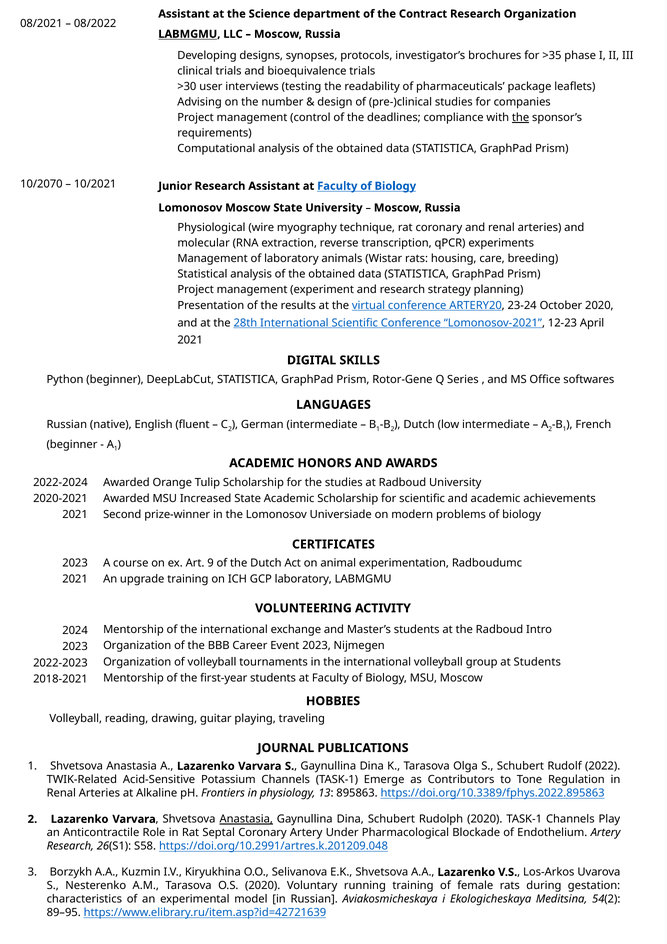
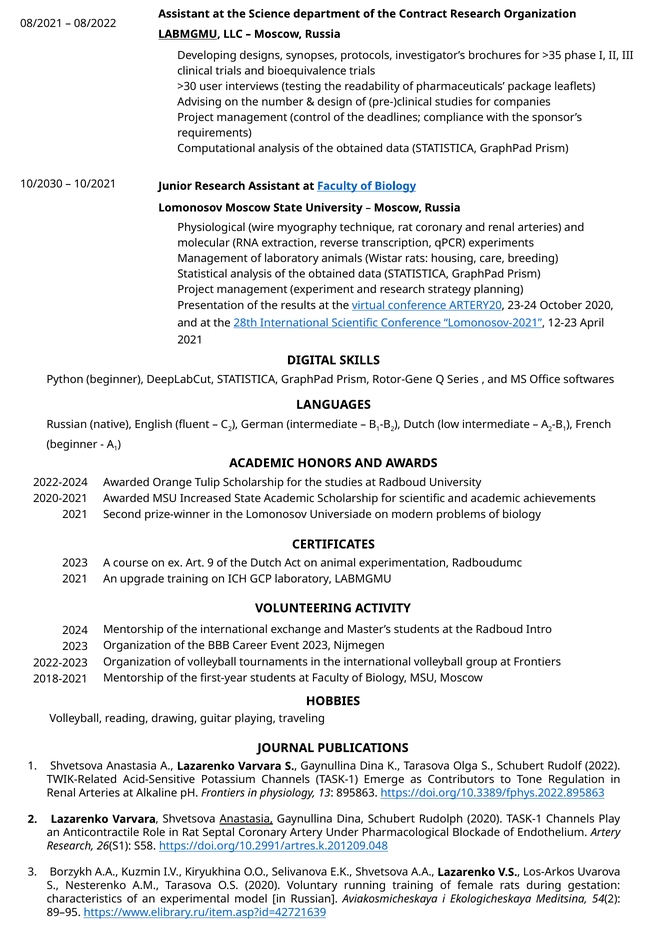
the underline: present -> none (521, 118)
10/2070: 10/2070 -> 10/2030 (41, 184)
at Students: Students -> Frontiers (537, 661)
